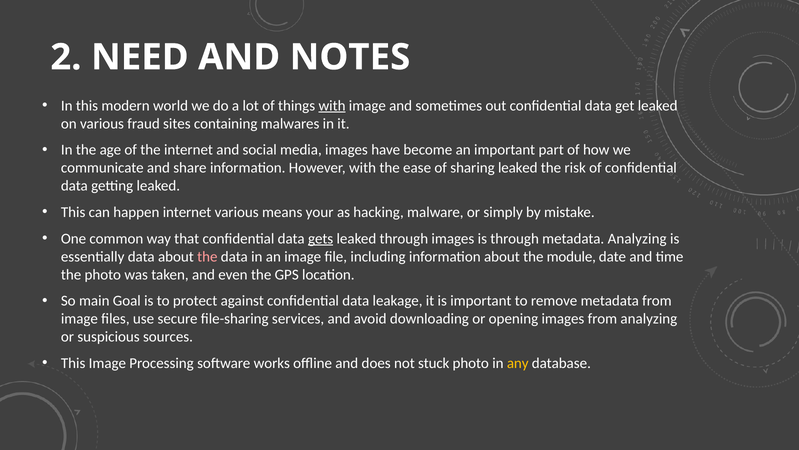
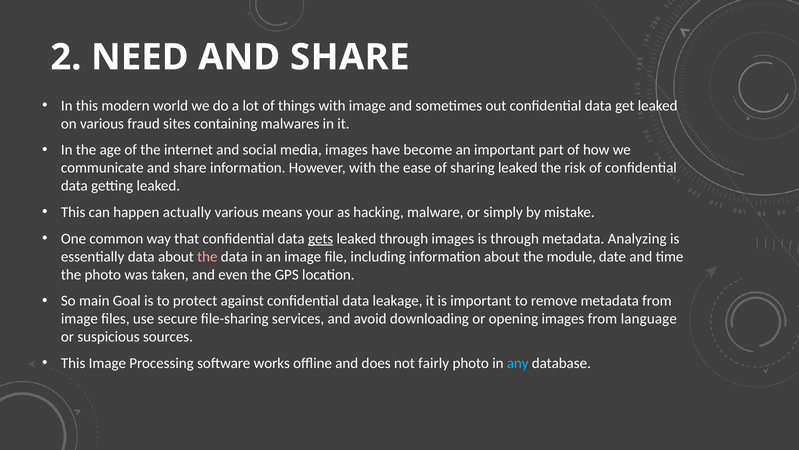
NEED AND NOTES: NOTES -> SHARE (350, 57)
with underline: present -> none (332, 105)
happen internet: internet -> actually (187, 212)
from analyzing: analyzing -> language (649, 319)
stuck: stuck -> fairly (434, 363)
any colour: yellow -> light blue (518, 363)
